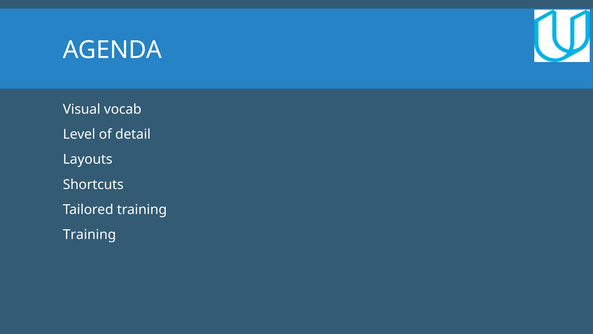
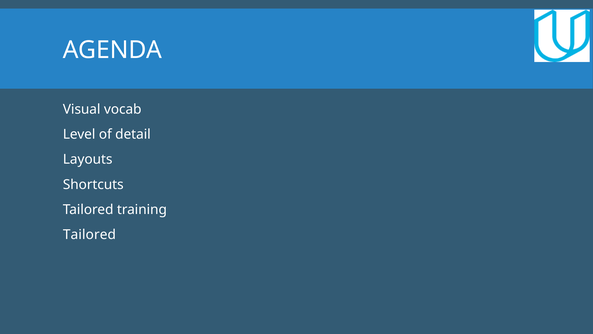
Training: Training -> Tailored (89, 234)
